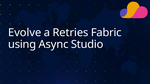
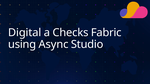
Evolve: Evolve -> Digital (25, 33)
Retries: Retries -> Checks (71, 33)
